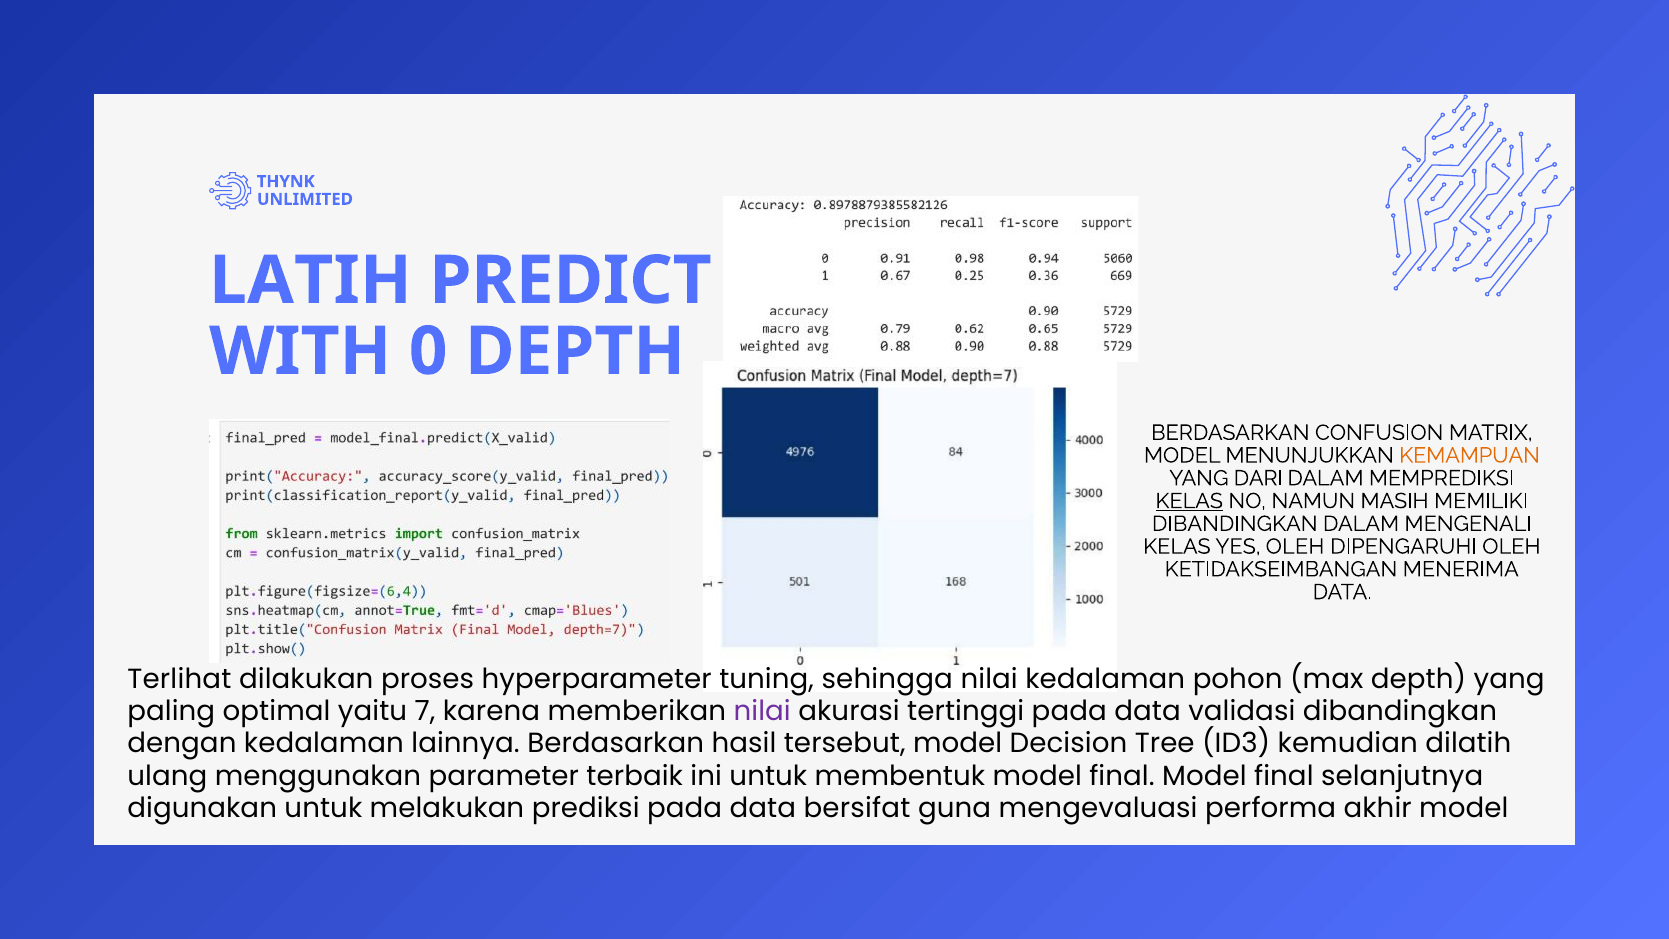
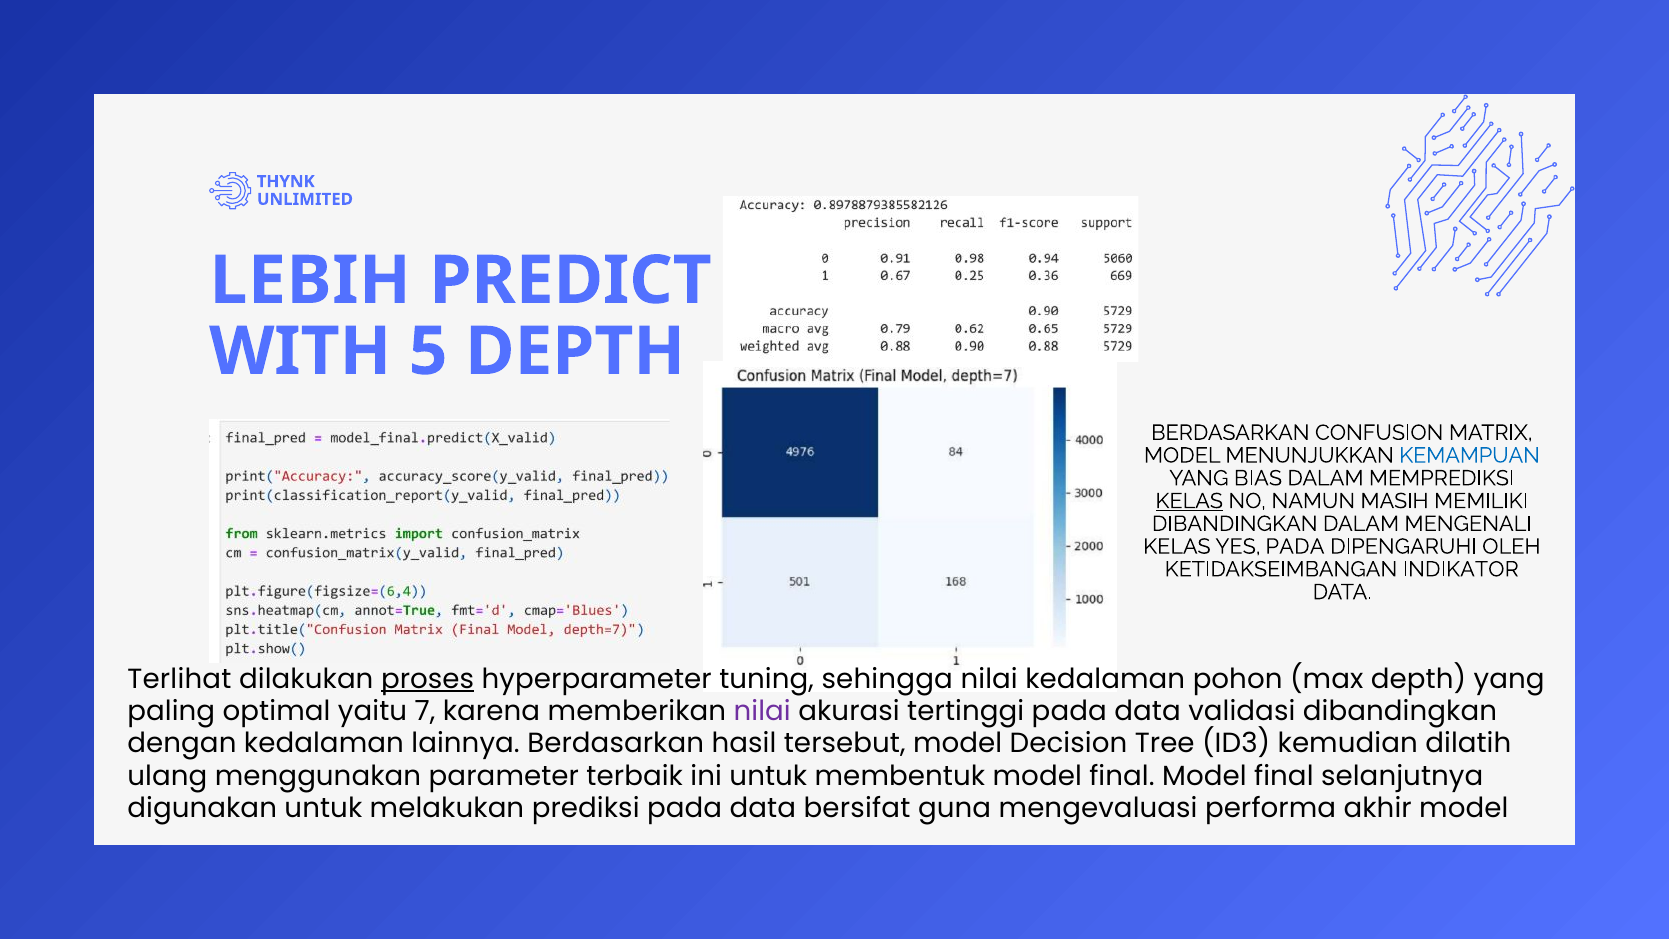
LATIH: LATIH -> LEBIH (310, 281)
0: 0 -> 5 (428, 352)
KEMAMPUAN colour: orange -> blue (1470, 455)
DARI: DARI -> BIAS (1258, 478)
YES OLEH: OLEH -> PADA (1295, 546)
MENERIMA: MENERIMA -> INDIKATOR (1461, 569)
proses underline: none -> present (428, 679)
